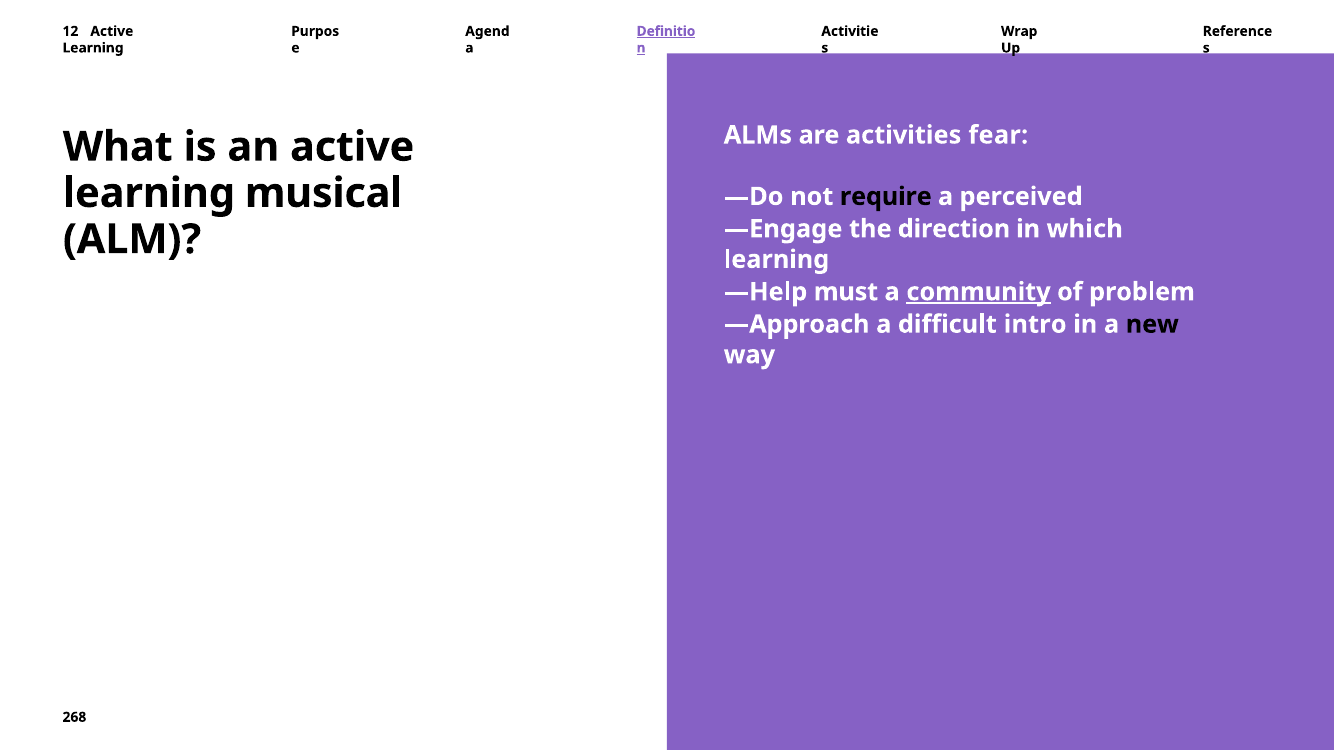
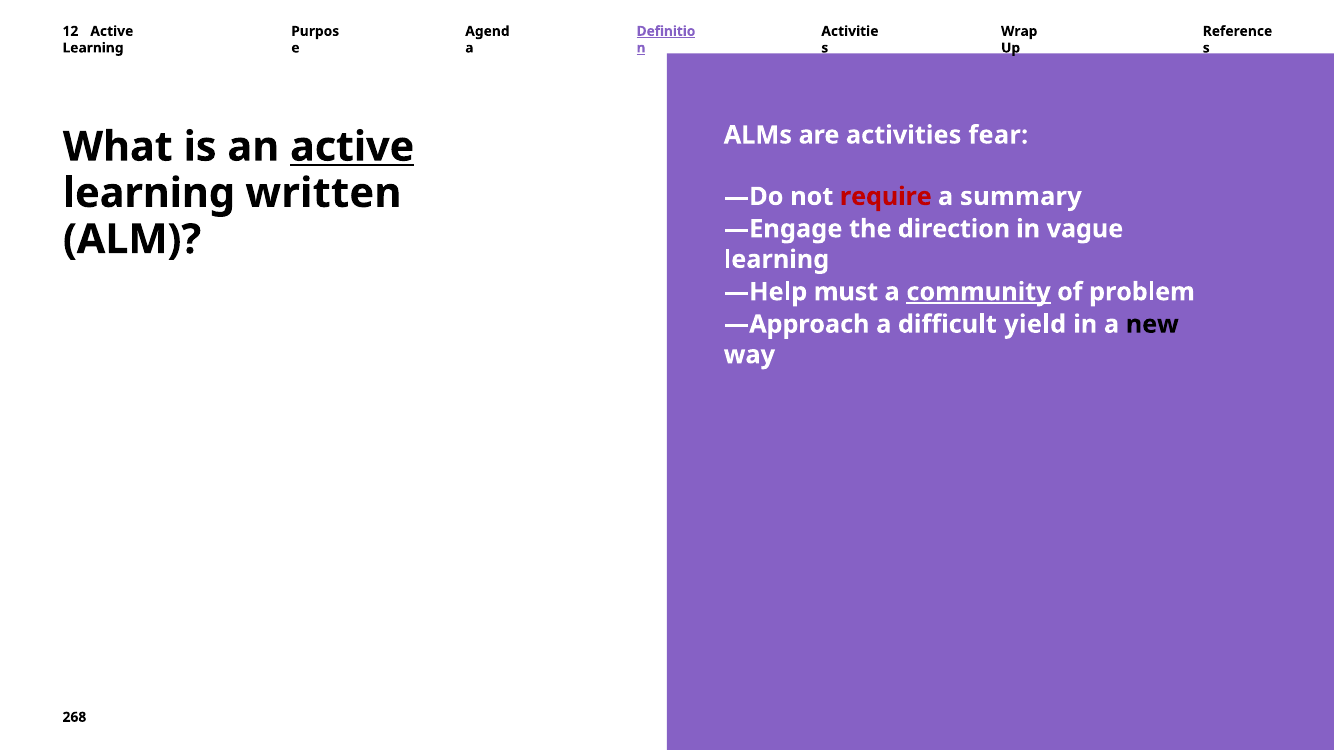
active underline: none -> present (352, 147)
musical: musical -> written (323, 193)
require colour: black -> red (886, 197)
perceived: perceived -> summary (1021, 197)
which: which -> vague (1085, 229)
intro: intro -> yield (1035, 324)
